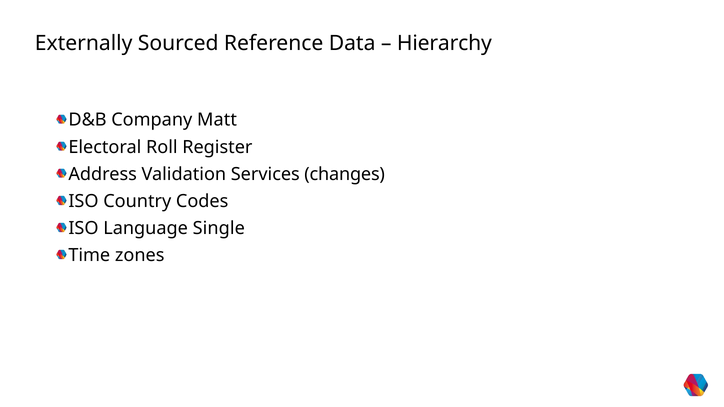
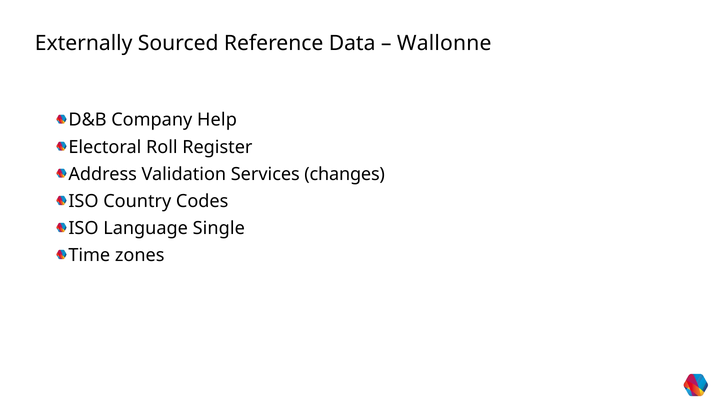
Hierarchy: Hierarchy -> Wallonne (444, 43)
Matt: Matt -> Help (217, 120)
